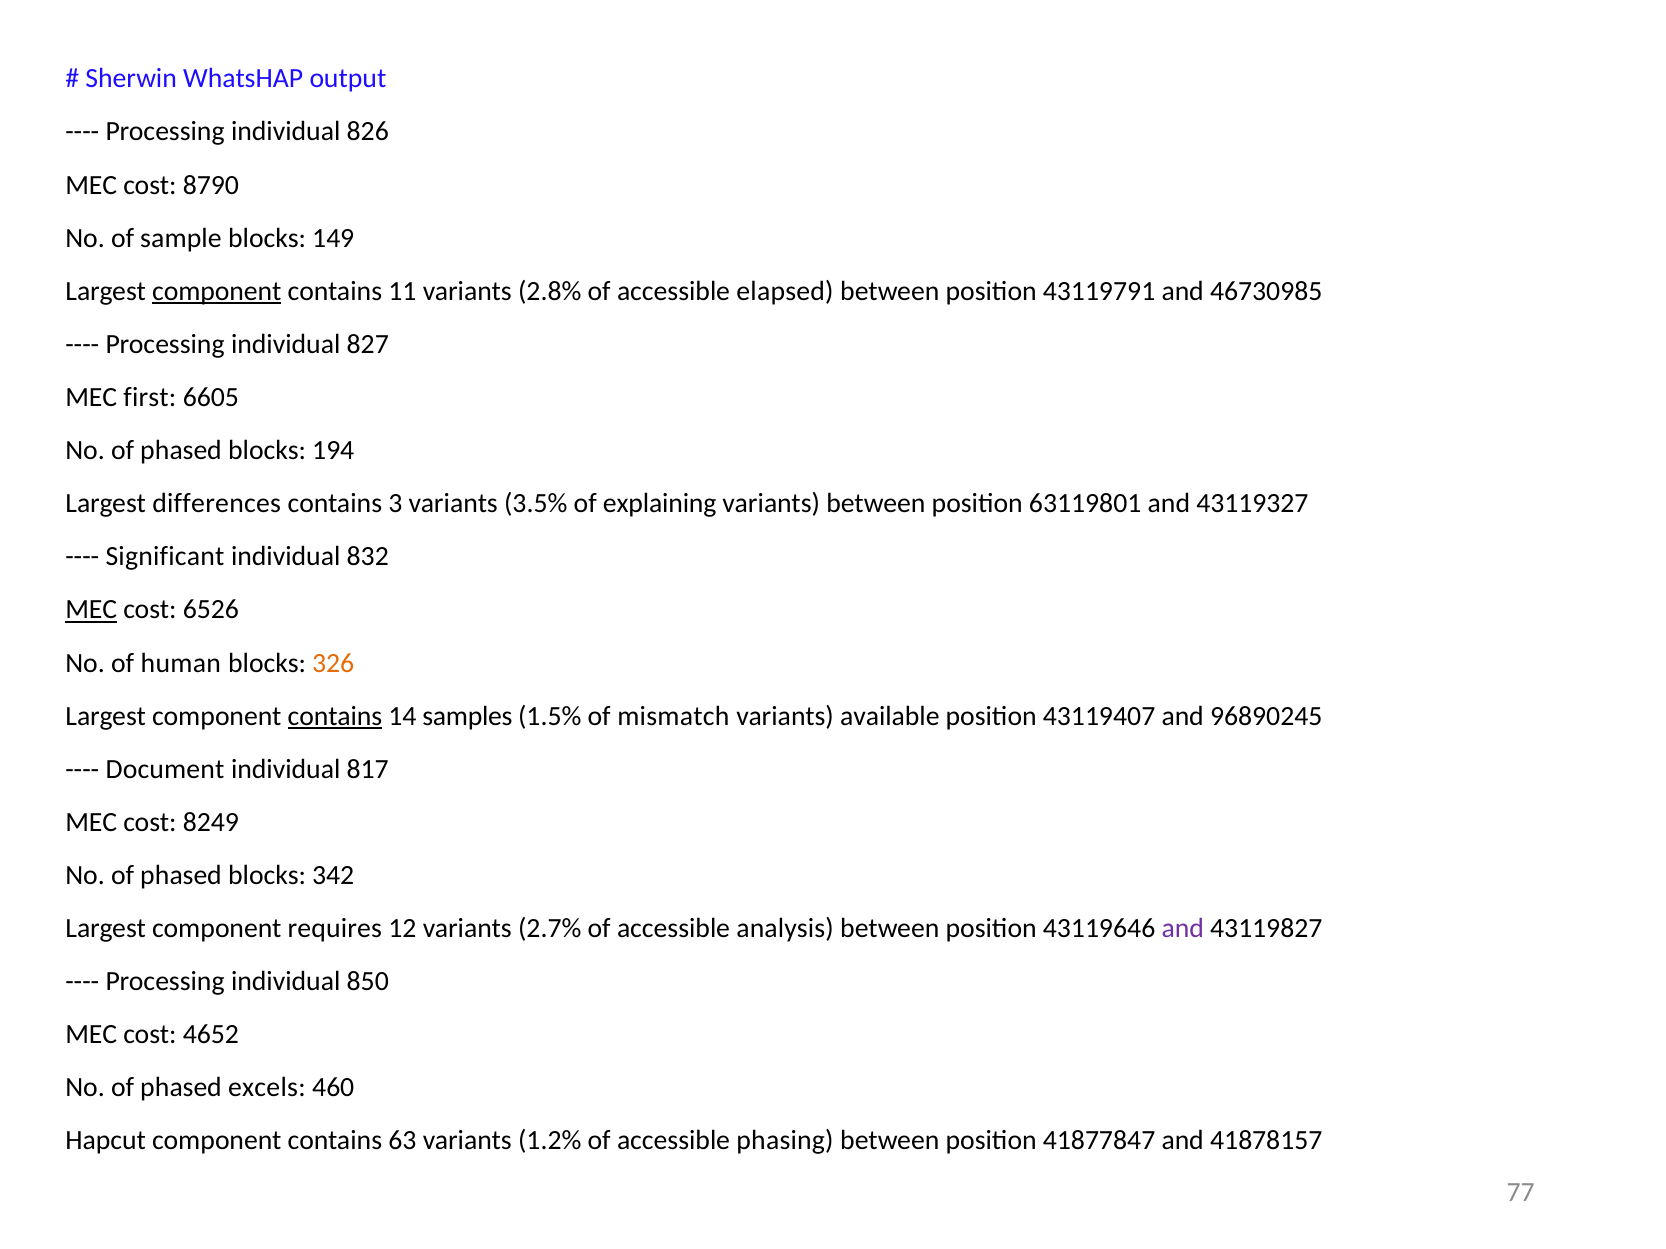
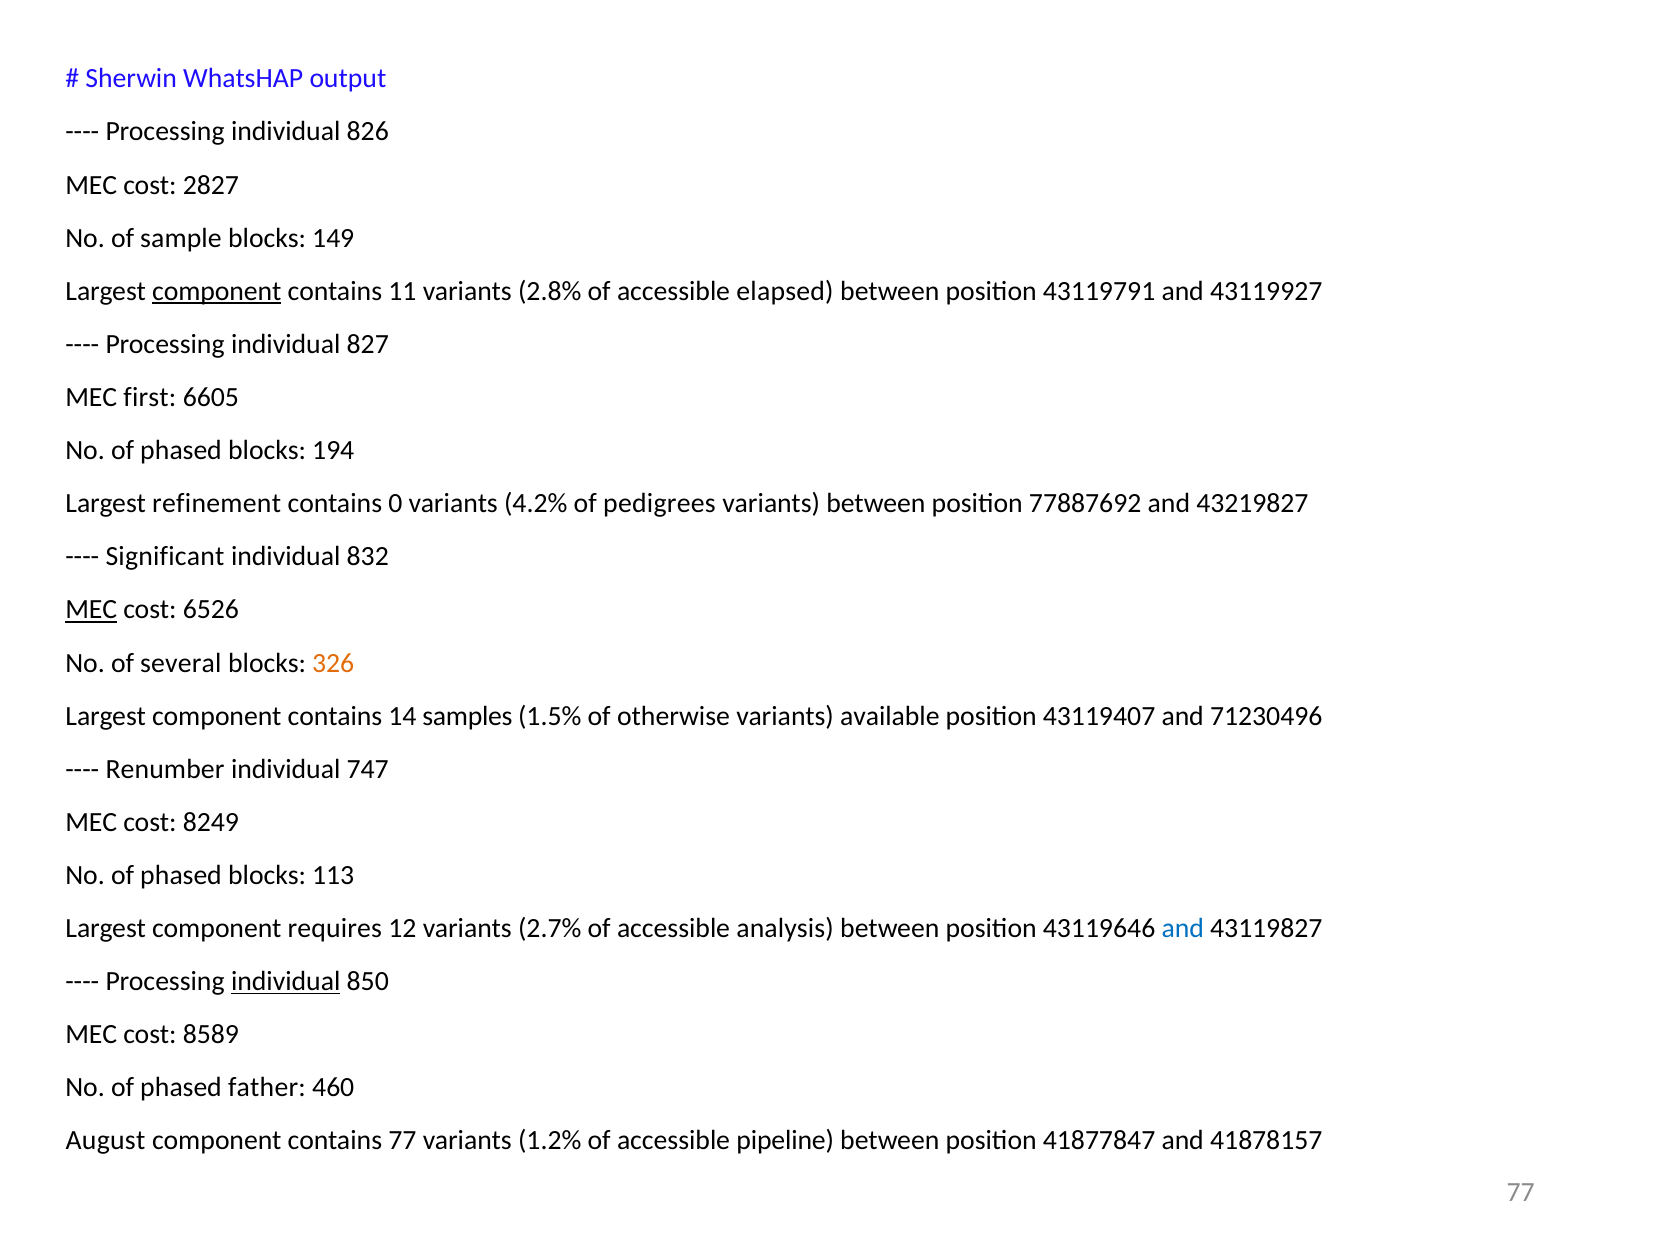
8790: 8790 -> 2827 (211, 185)
46730985: 46730985 -> 43119927 (1266, 291)
differences: differences -> refinement (217, 504)
3: 3 -> 0 (396, 504)
3.5%: 3.5% -> 4.2% (536, 504)
explaining: explaining -> pedigrees (659, 504)
63119801: 63119801 -> 77887692 (1085, 504)
43119327: 43119327 -> 43219827 (1252, 504)
human: human -> several (181, 663)
contains underline: present -> none (335, 716)
mismatch: mismatch -> otherwise (674, 716)
96890245: 96890245 -> 71230496 (1266, 716)
Document: Document -> Renumber (165, 769)
817: 817 -> 747 (368, 769)
342: 342 -> 113 (333, 876)
and colour: purple -> blue (1183, 929)
individual underline: none -> present (286, 982)
4652: 4652 -> 8589 (211, 1035)
excels: excels -> father (267, 1088)
Hapcut: Hapcut -> August (106, 1141)
contains 63: 63 -> 77 (402, 1141)
phasing: phasing -> pipeline (785, 1141)
